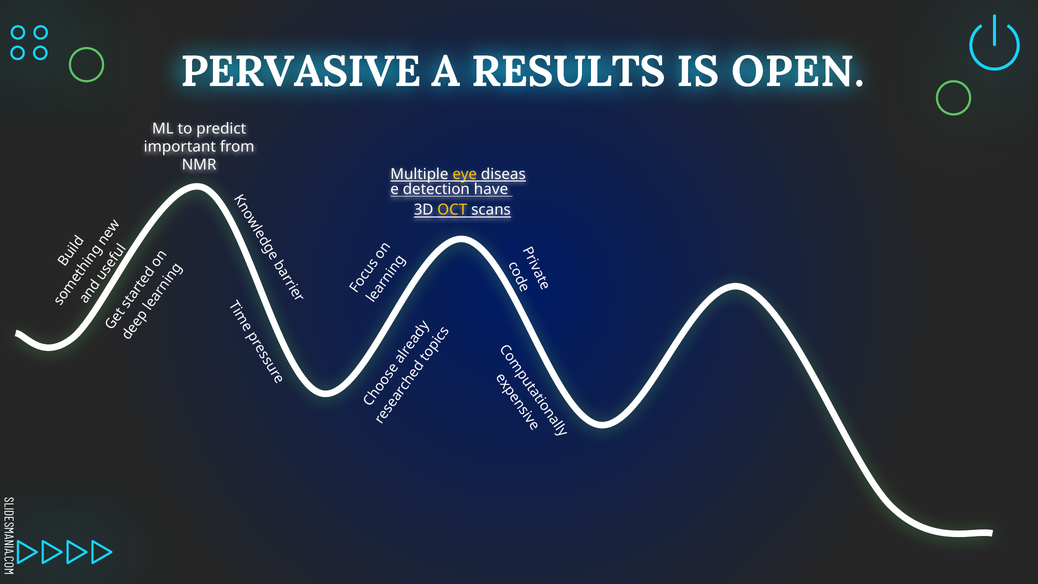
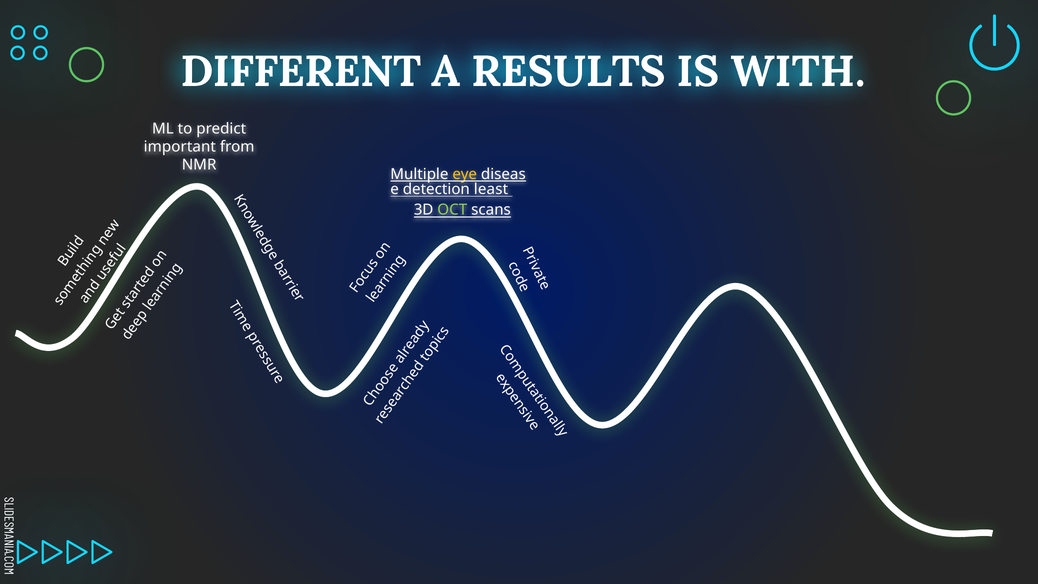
PERVASIVE: PERVASIVE -> DIFFERENT (301, 72)
OPEN: OPEN -> WITH (798, 72)
have: have -> least (491, 189)
OCT colour: yellow -> light green (452, 210)
